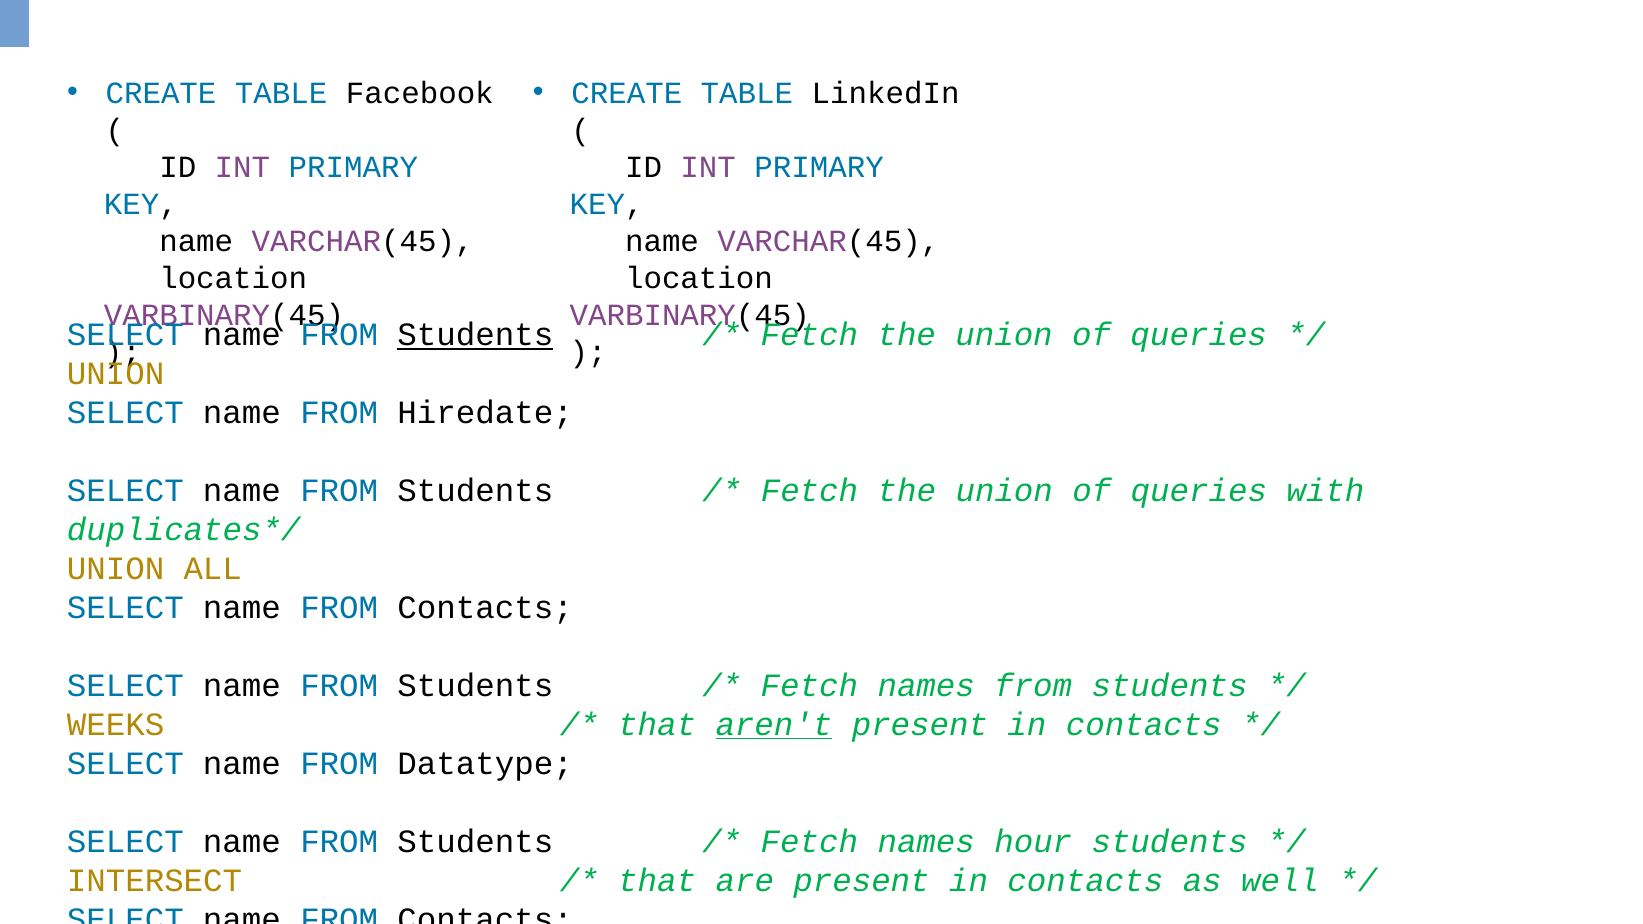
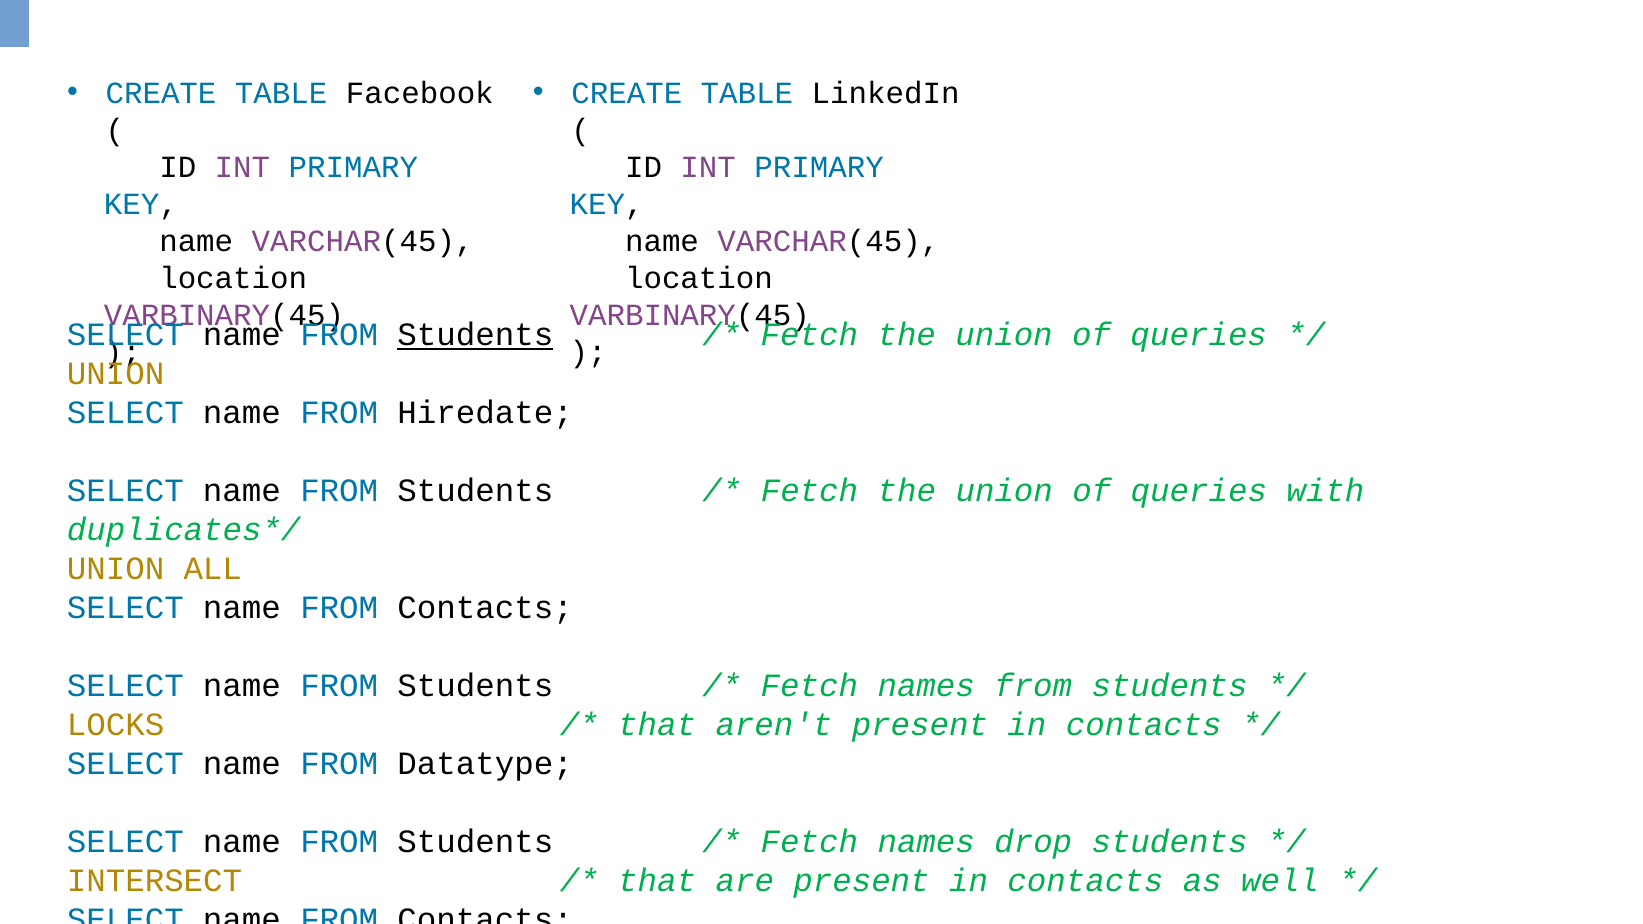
WEEKS: WEEKS -> LOCKS (116, 725)
aren't underline: present -> none (774, 725)
hour: hour -> drop (1033, 842)
